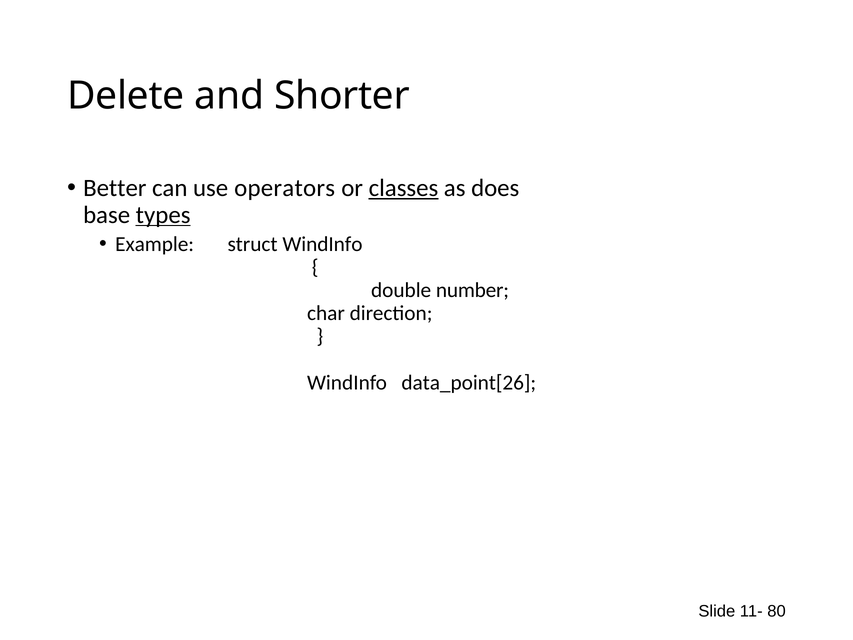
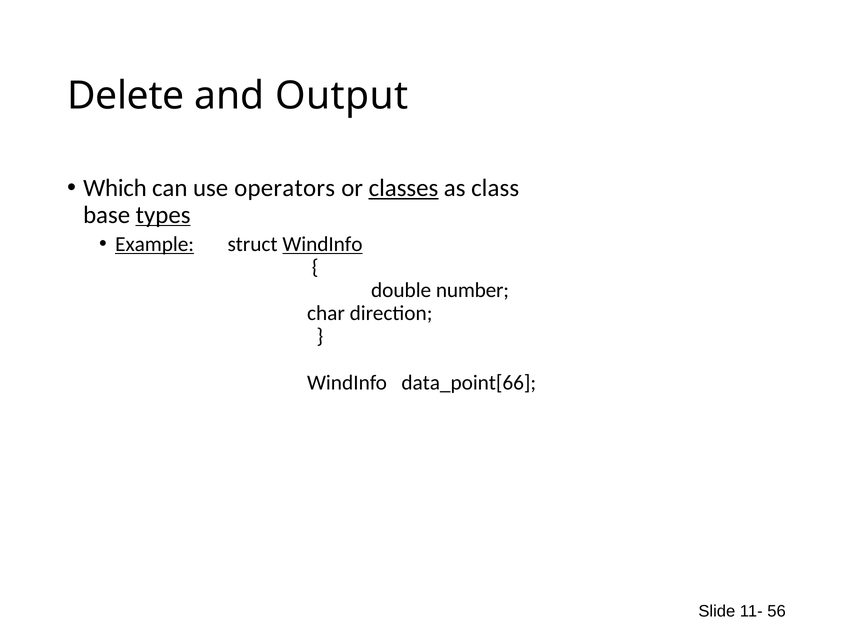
Shorter: Shorter -> Output (342, 96)
Better: Better -> Which (115, 188)
does: does -> class (495, 188)
Example underline: none -> present (155, 244)
WindInfo underline: none -> present (322, 244)
data_point[26: data_point[26 -> data_point[66 (469, 382)
80: 80 -> 56 (777, 611)
